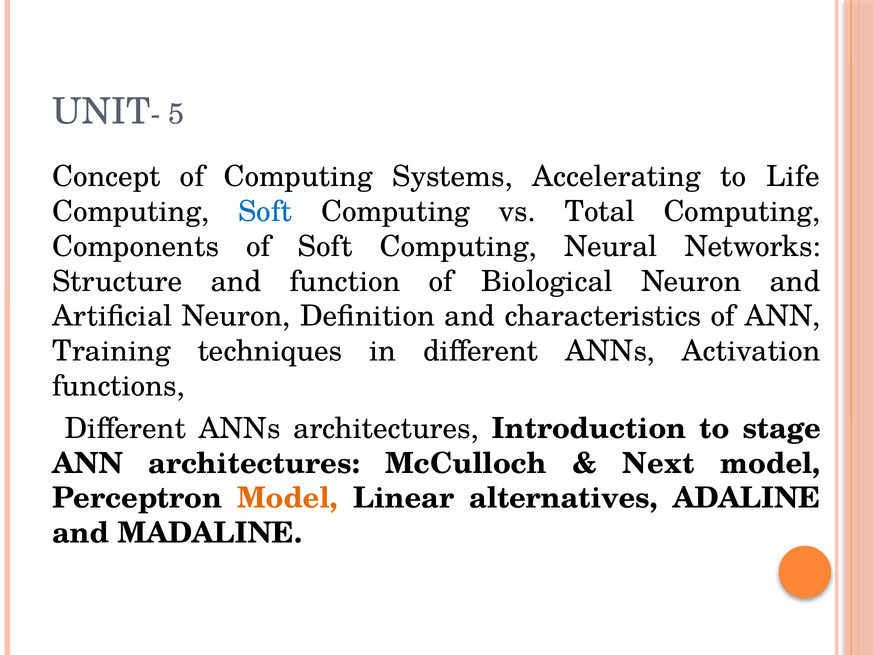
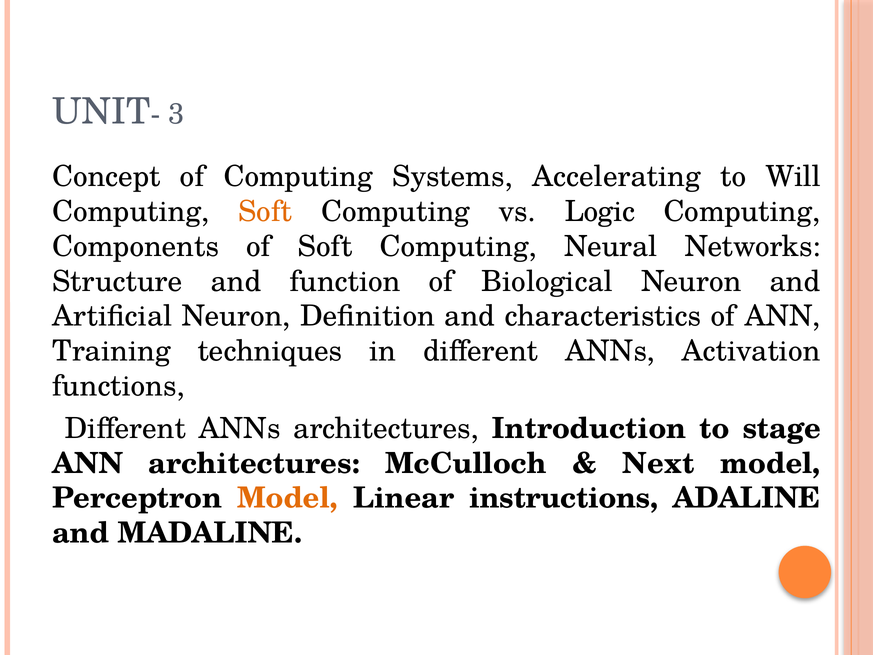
5: 5 -> 3 (176, 114)
Life: Life -> Will (793, 177)
Soft colour: blue -> orange (265, 211)
Total: Total -> Logic (600, 211)
alternatives: alternatives -> instructions (564, 498)
